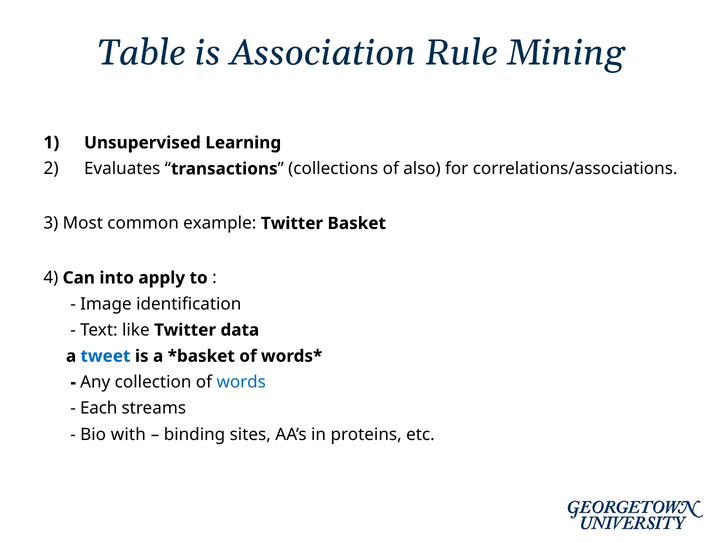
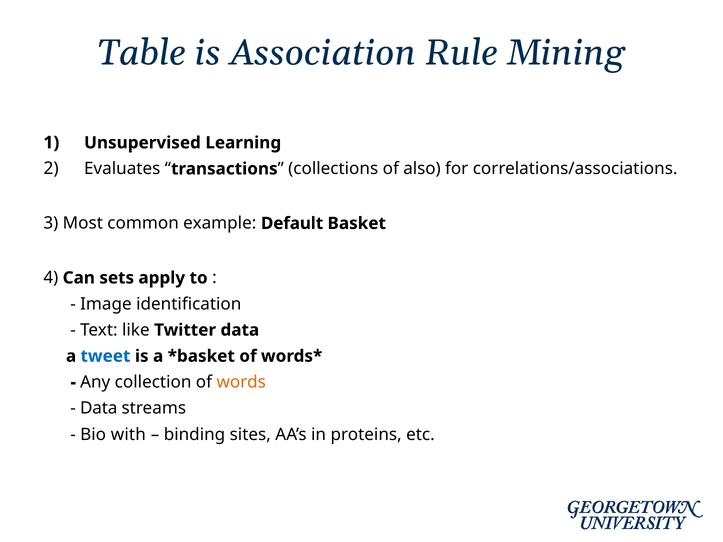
example Twitter: Twitter -> Default (292, 223)
into: into -> sets (117, 278)
words colour: blue -> orange (241, 382)
Each: Each -> Data (99, 408)
